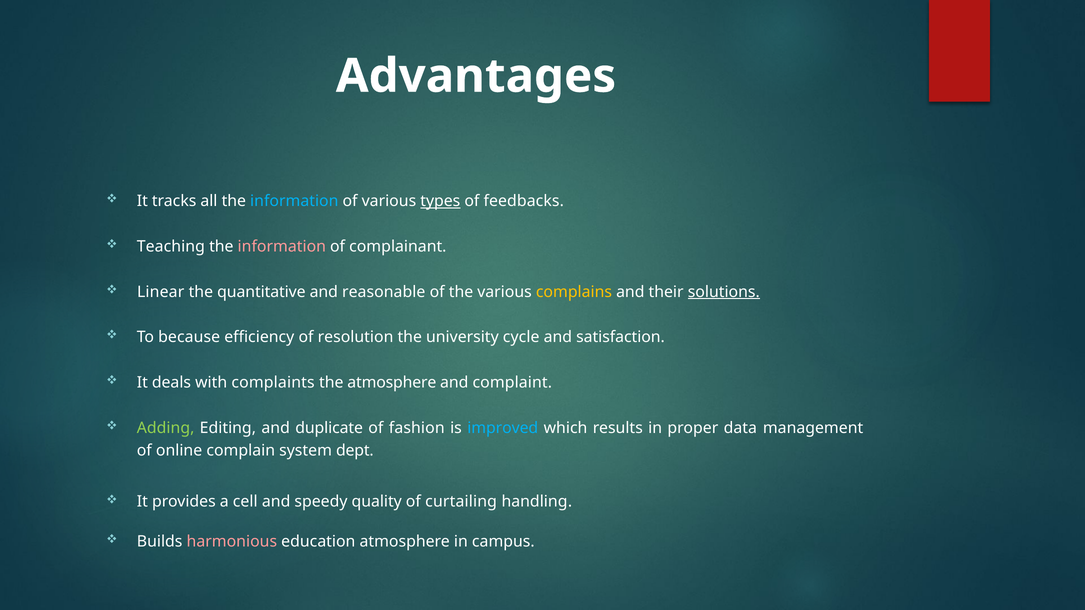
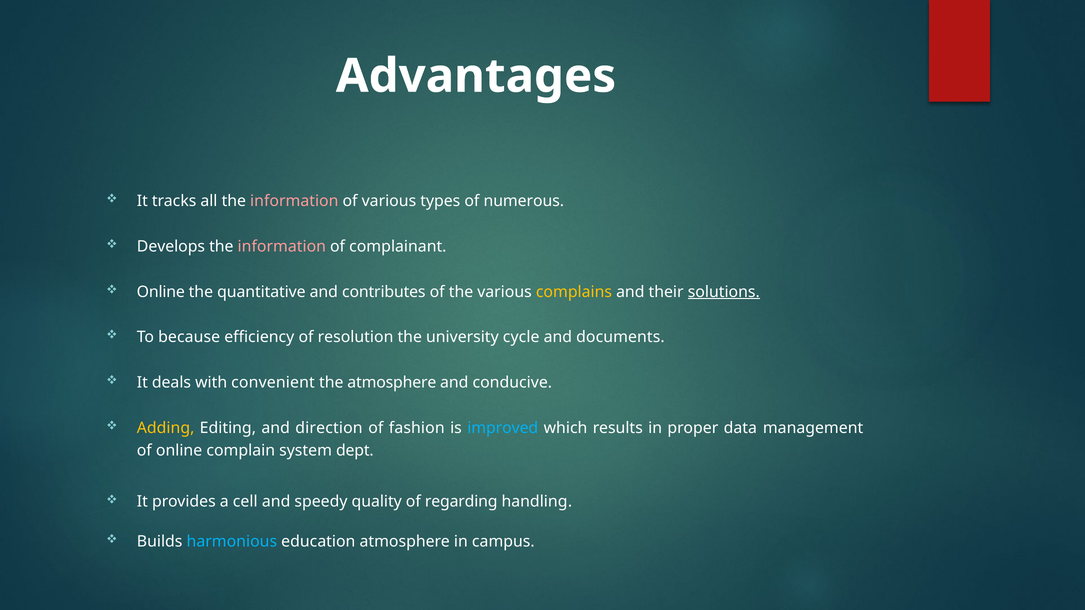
information colour: light blue -> pink (294, 201)
types underline: present -> none (440, 201)
feedbacks: feedbacks -> numerous (524, 201)
Teaching: Teaching -> Develops (171, 247)
Linear: Linear -> Online (161, 292)
reasonable: reasonable -> contributes (384, 292)
satisfaction: satisfaction -> documents (620, 337)
complaints: complaints -> convenient (273, 383)
complaint: complaint -> conducive (512, 383)
Adding colour: light green -> yellow (166, 428)
duplicate: duplicate -> direction (329, 428)
curtailing: curtailing -> regarding (461, 502)
harmonious colour: pink -> light blue (232, 542)
